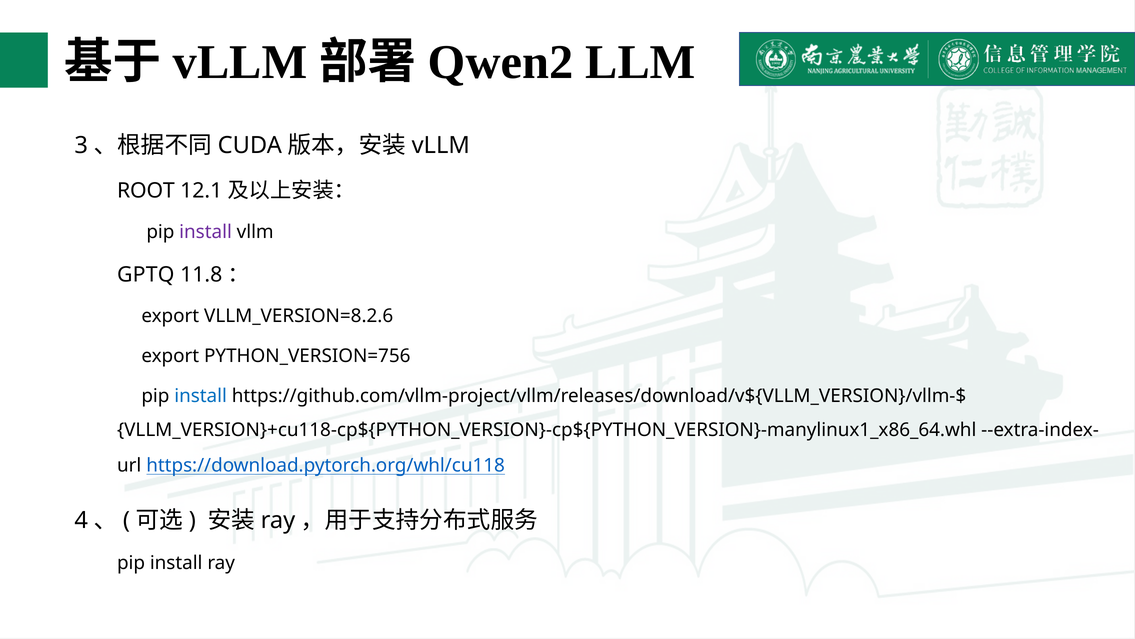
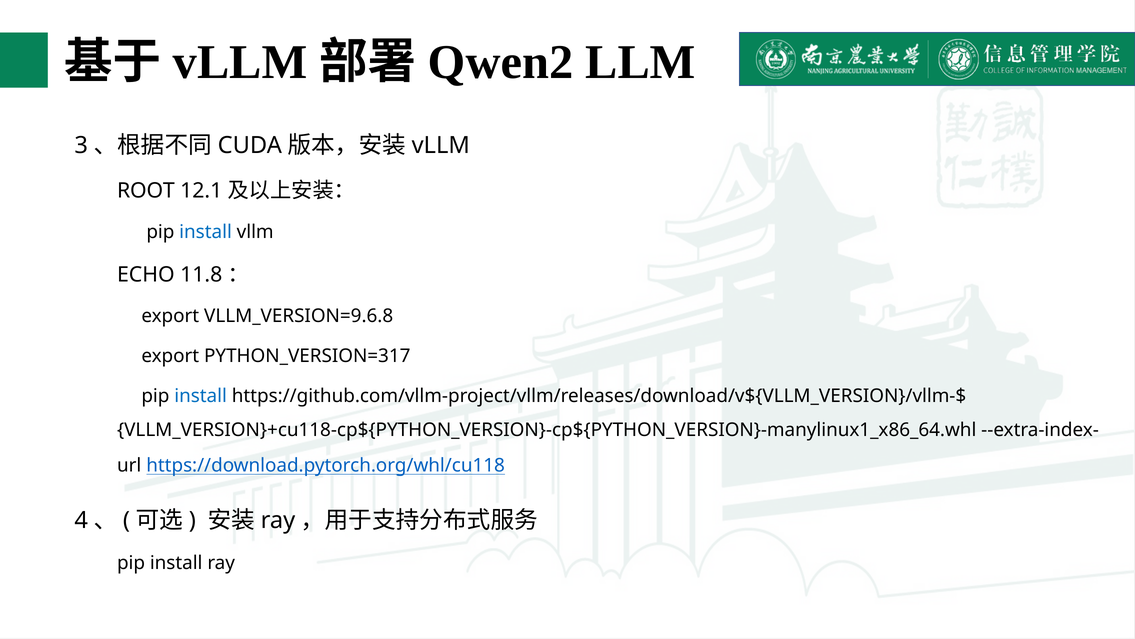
install colour: purple -> blue (206, 232)
GPTQ: GPTQ -> ECHO (146, 275)
VLLM_VERSION=8.2.6: VLLM_VERSION=8.2.6 -> VLLM_VERSION=9.6.8 (299, 316)
PYTHON_VERSION=756: PYTHON_VERSION=756 -> PYTHON_VERSION=317 (307, 356)
